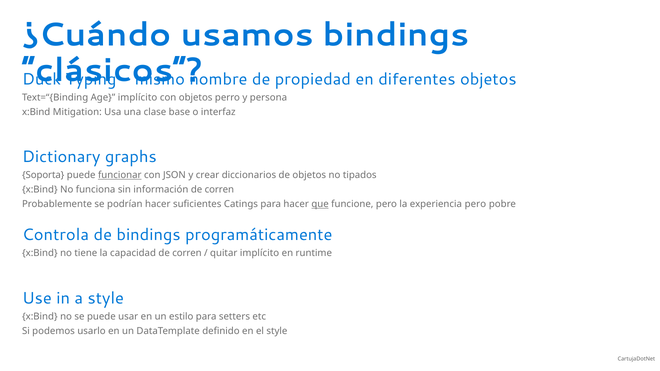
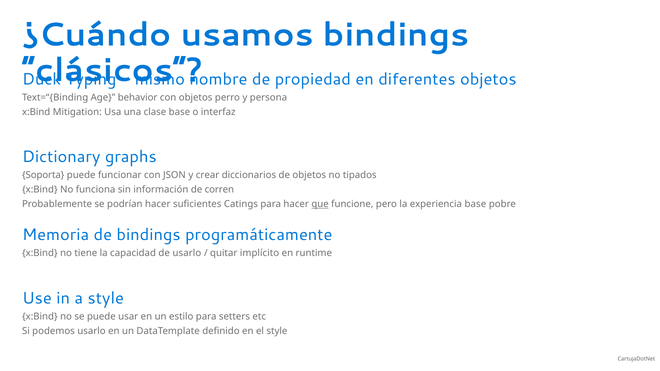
Age implícito: implícito -> behavior (138, 97)
funcionar underline: present -> none (120, 175)
experiencia pero: pero -> base (475, 204)
Controla: Controla -> Memoria (56, 235)
capacidad de corren: corren -> usarlo (187, 253)
